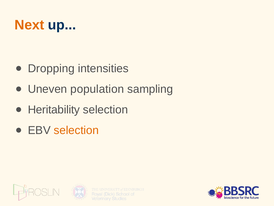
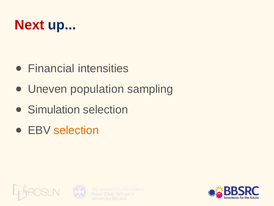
Next colour: orange -> red (29, 25)
Dropping: Dropping -> Financial (51, 68)
Heritability: Heritability -> Simulation (54, 109)
